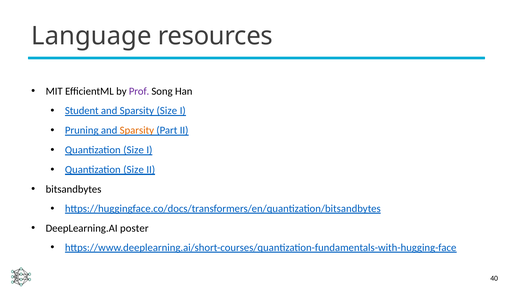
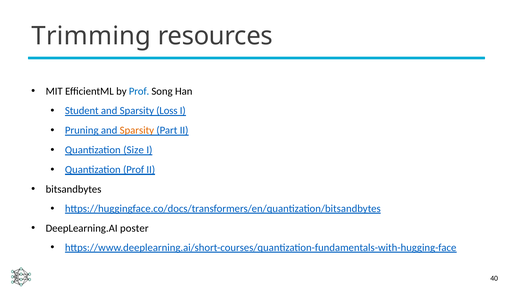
Language: Language -> Trimming (91, 36)
Prof colour: purple -> blue (139, 91)
Sparsity Size: Size -> Loss (167, 111)
Size: Size -> Prof (134, 169)
